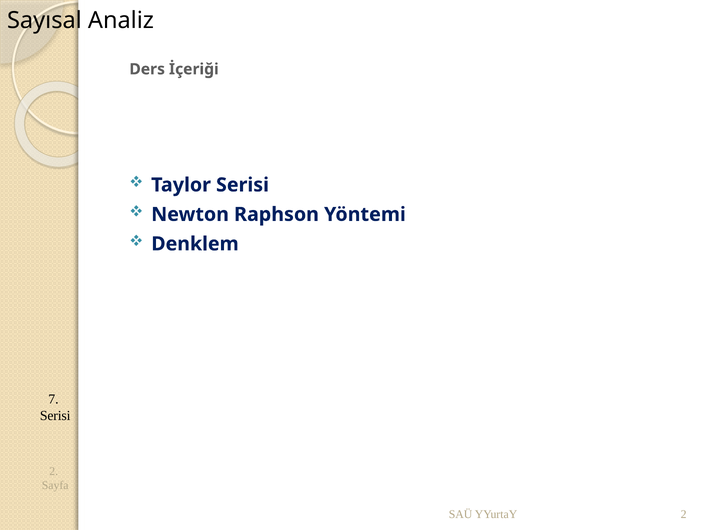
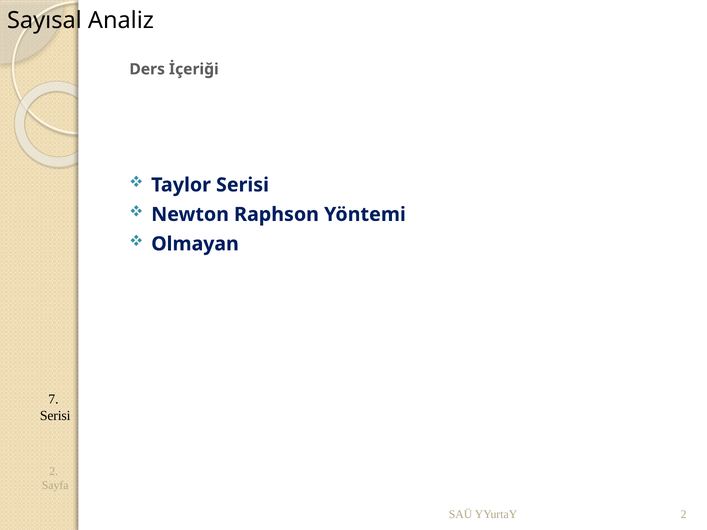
Denklem: Denklem -> Olmayan (195, 244)
